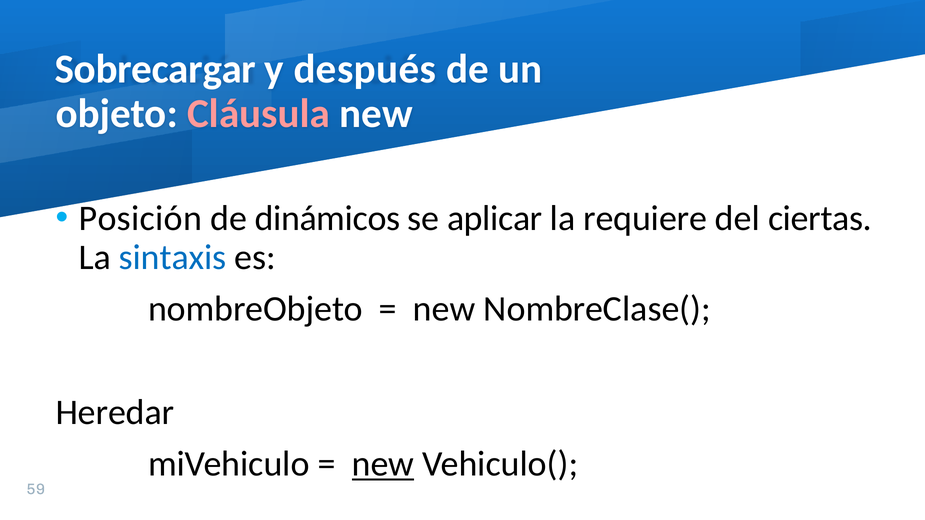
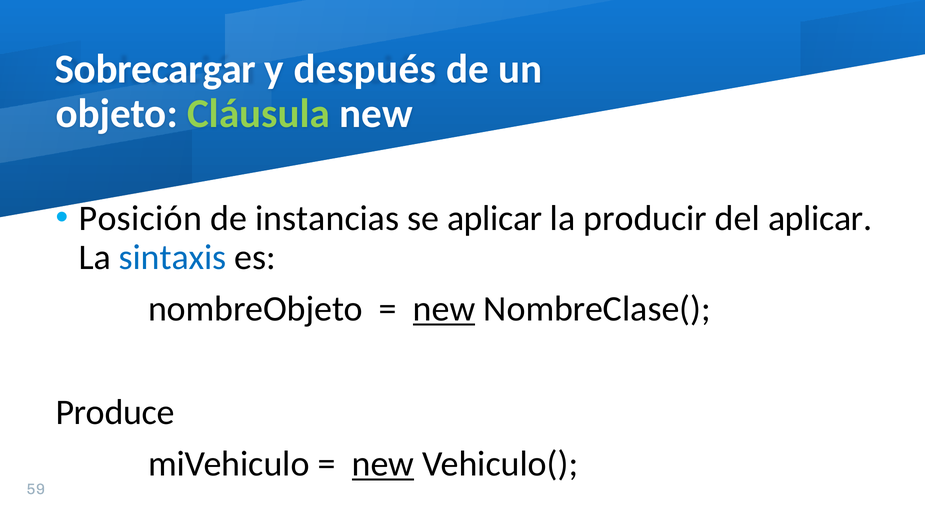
Cláusula colour: pink -> light green (259, 114)
dinámicos: dinámicos -> instancias (327, 219)
requiere: requiere -> producir (645, 219)
del ciertas: ciertas -> aplicar (820, 219)
new underline: none -> present (444, 309)
Heredar: Heredar -> Produce (115, 413)
